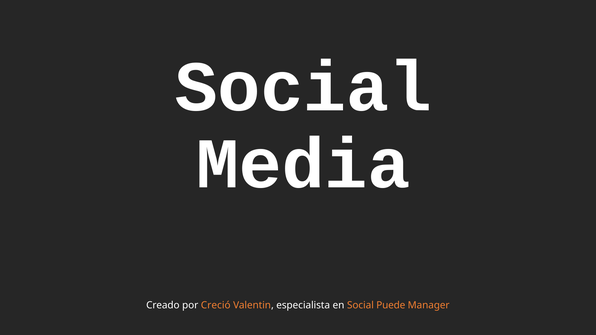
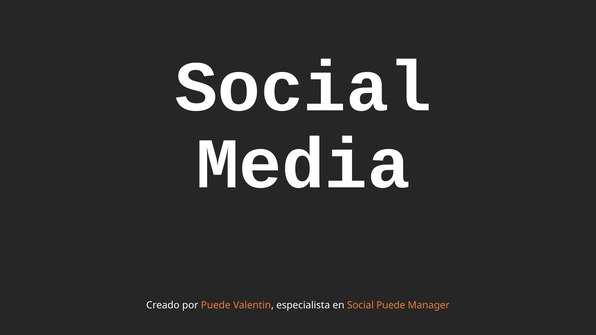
por Creció: Creció -> Puede (216, 305)
